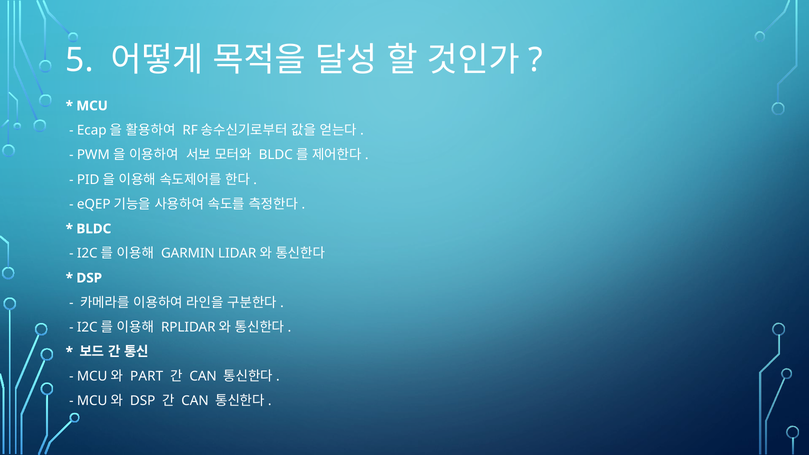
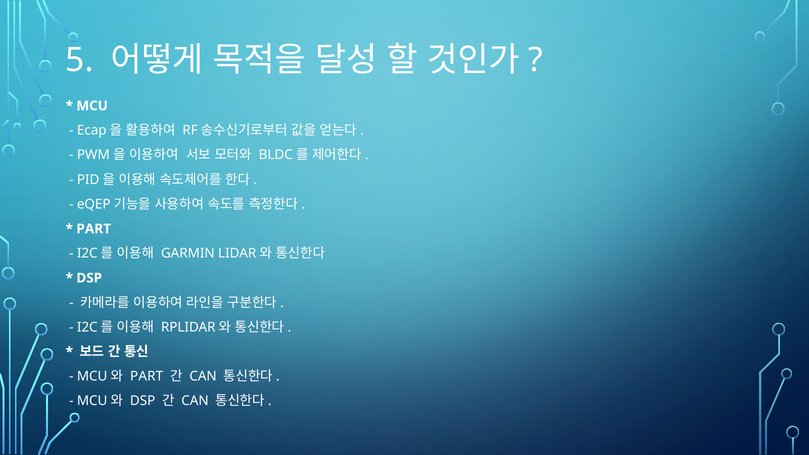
BLDC: BLDC -> PART (94, 229)
